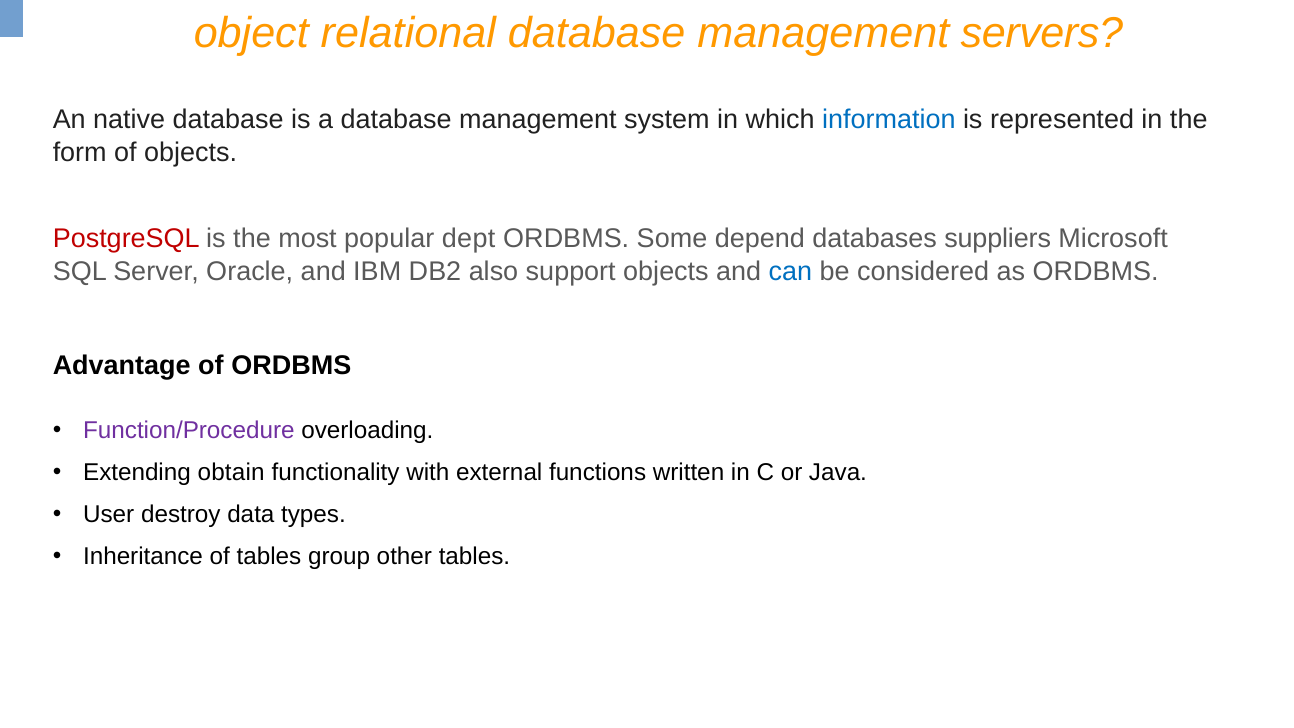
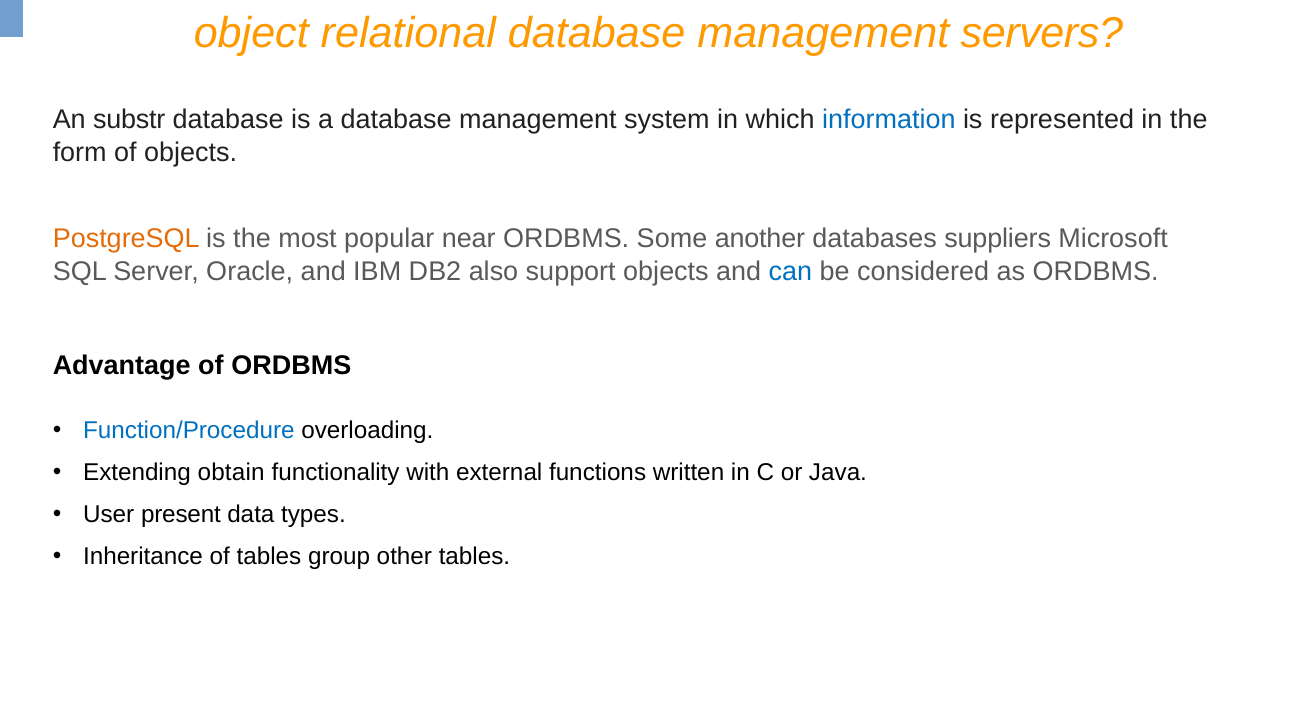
native: native -> substr (129, 120)
PostgreSQL colour: red -> orange (126, 239)
dept: dept -> near (469, 239)
depend: depend -> another (760, 239)
Function/Procedure colour: purple -> blue (189, 431)
destroy: destroy -> present (181, 515)
